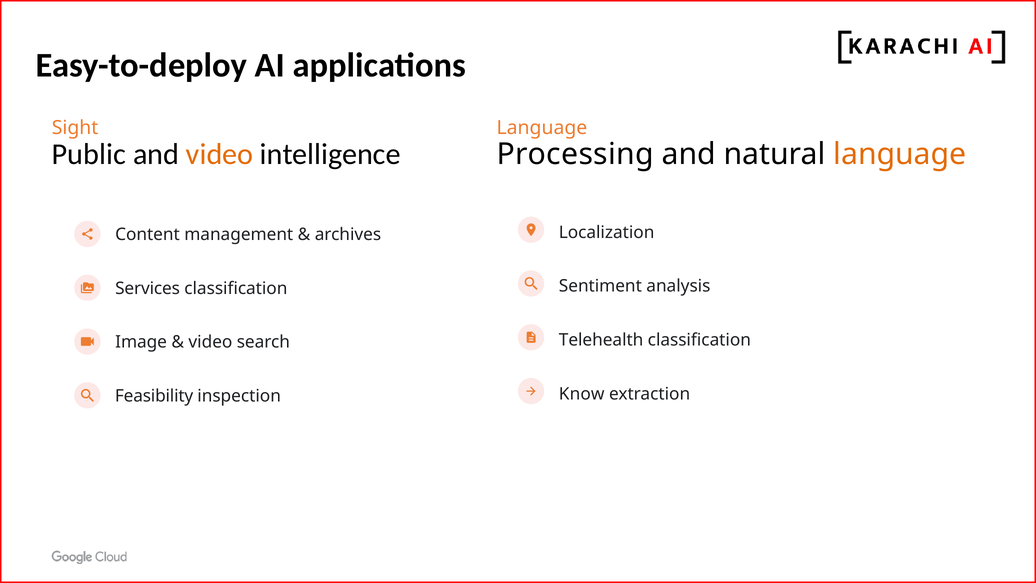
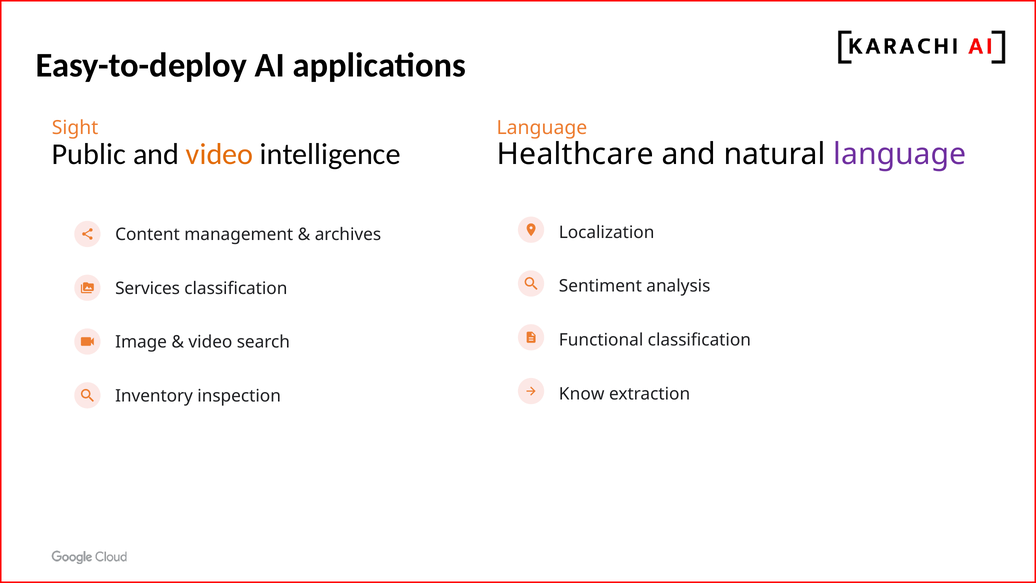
Processing: Processing -> Healthcare (575, 154)
language colour: orange -> purple (900, 154)
Telehealth: Telehealth -> Functional (601, 340)
Feasibility: Feasibility -> Inventory (154, 396)
